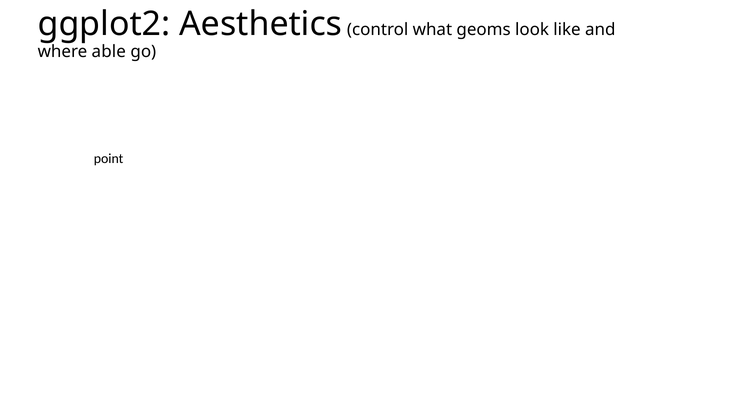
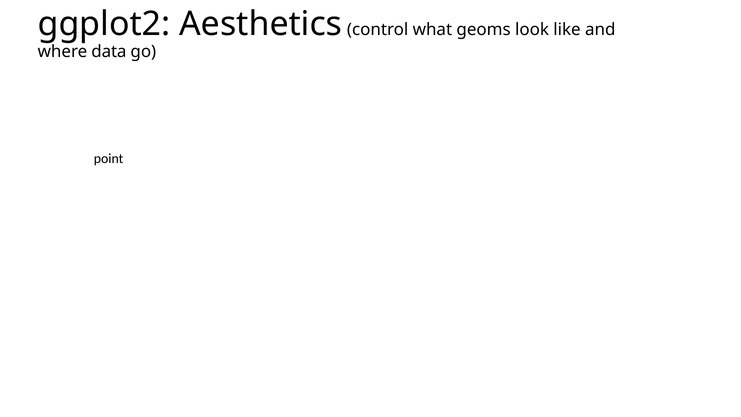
able: able -> data (109, 52)
